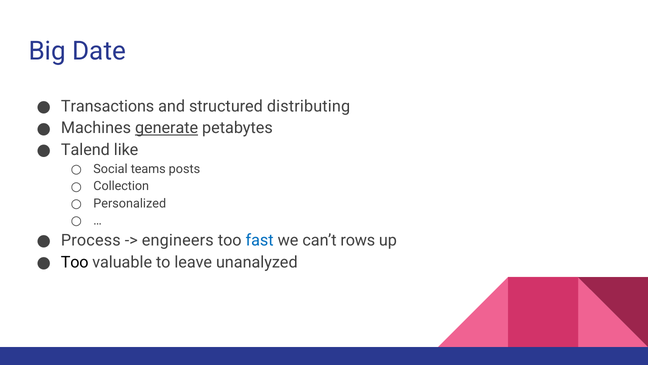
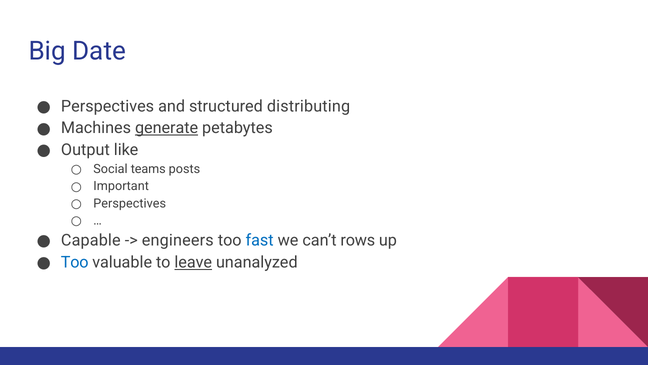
Transactions: Transactions -> Perspectives (108, 106)
Talend: Talend -> Output (85, 150)
Collection: Collection -> Important (121, 186)
Personalized: Personalized -> Perspectives (130, 203)
Process: Process -> Capable (91, 240)
Too colour: black -> blue (75, 262)
leave underline: none -> present (193, 262)
